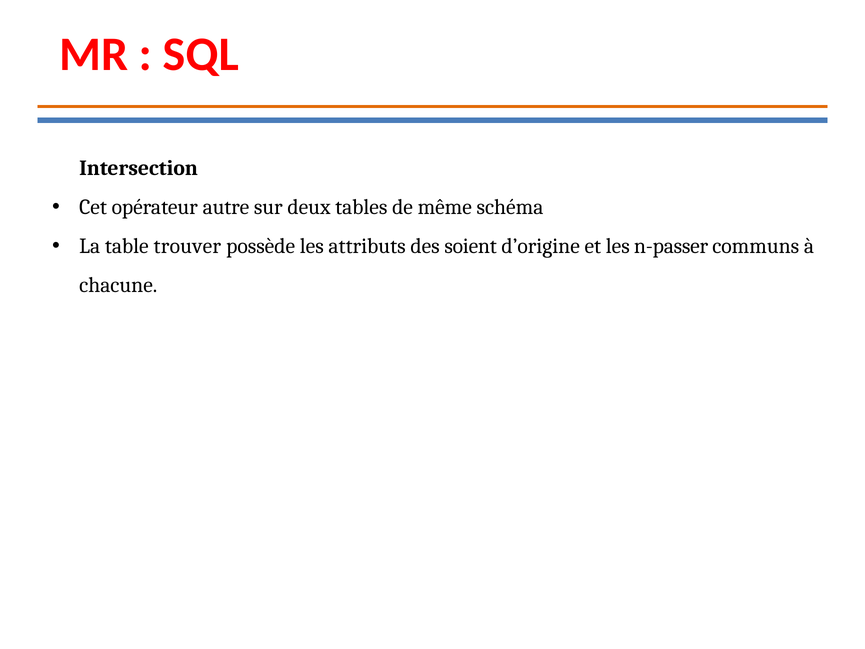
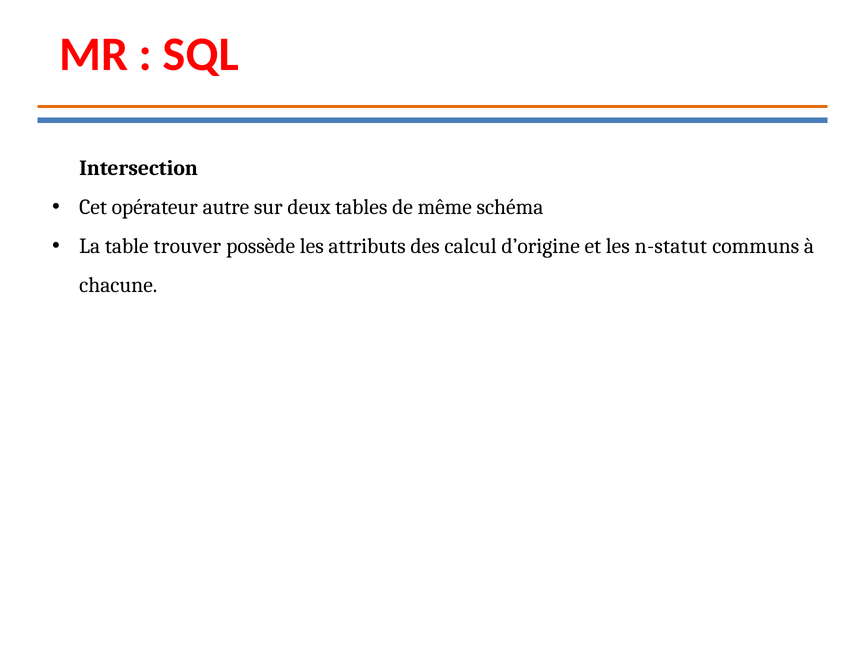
soient: soient -> calcul (471, 246)
n-passer: n-passer -> n-statut (671, 246)
